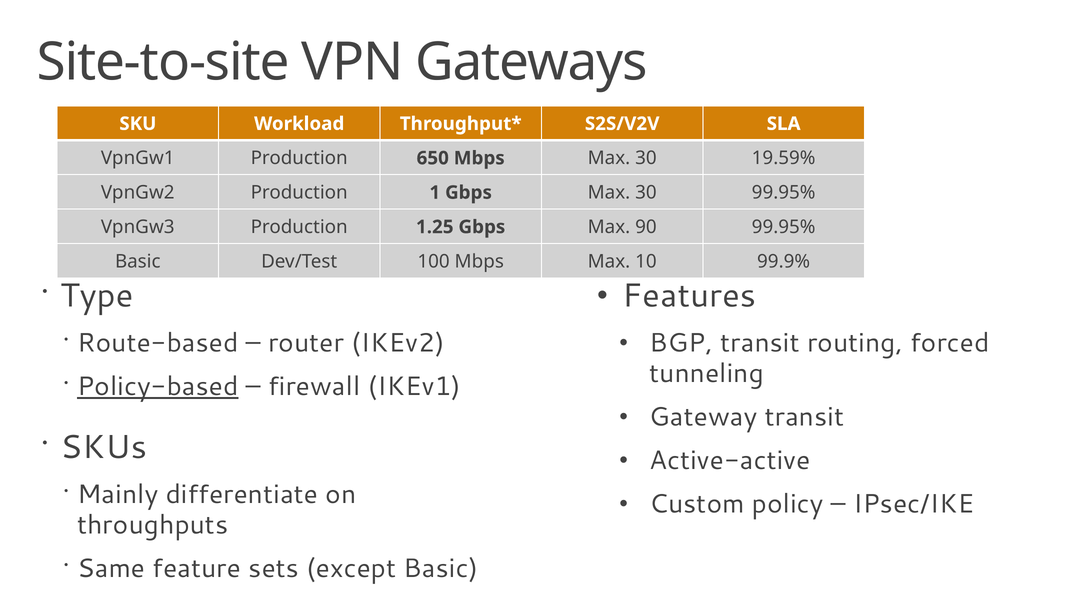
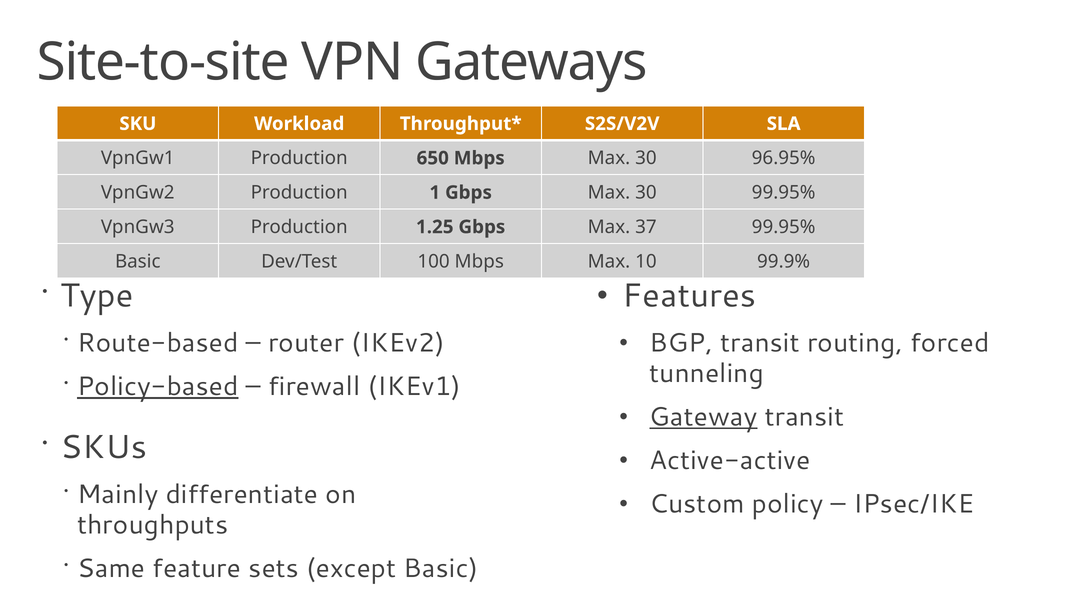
19.59%: 19.59% -> 96.95% (784, 158)
90: 90 -> 37 (646, 227)
Gateway underline: none -> present (703, 417)
